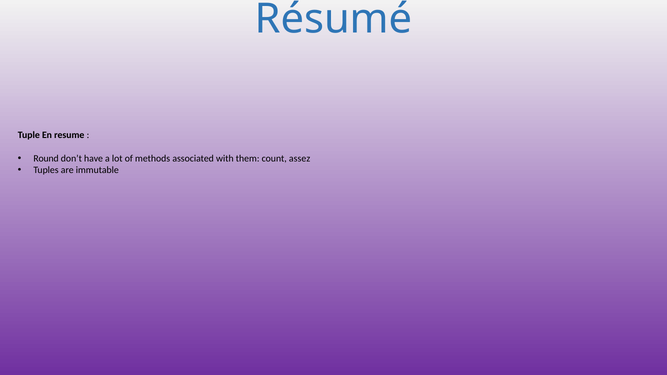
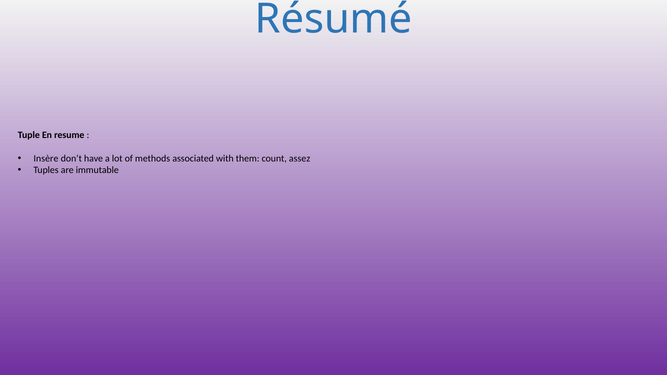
Round: Round -> Insère (46, 159)
